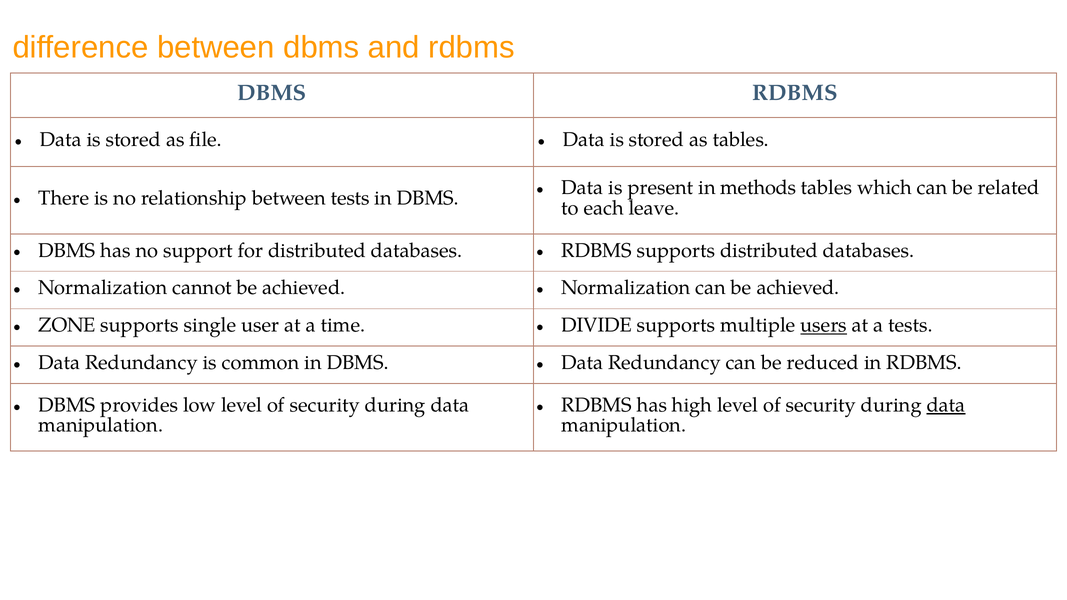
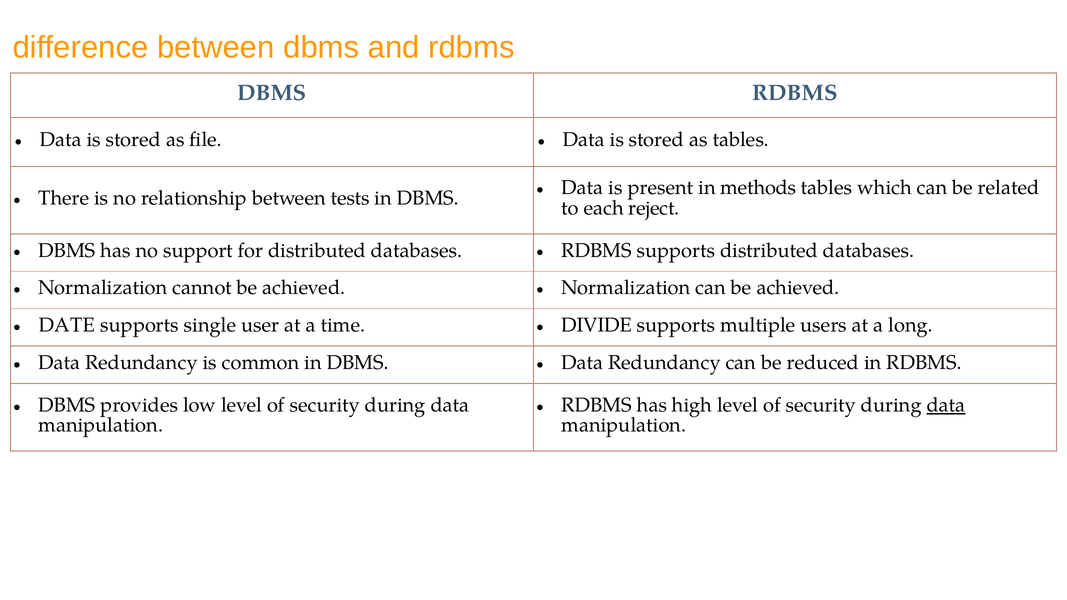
leave: leave -> reject (654, 208)
ZONE: ZONE -> DATE (67, 325)
users underline: present -> none (824, 325)
a tests: tests -> long (911, 325)
